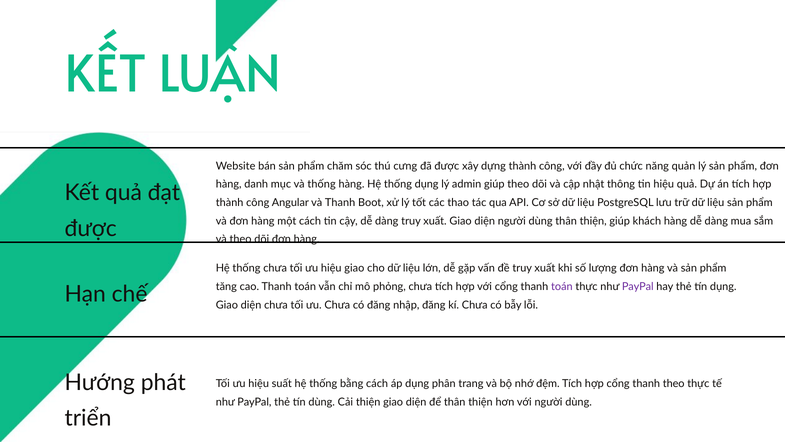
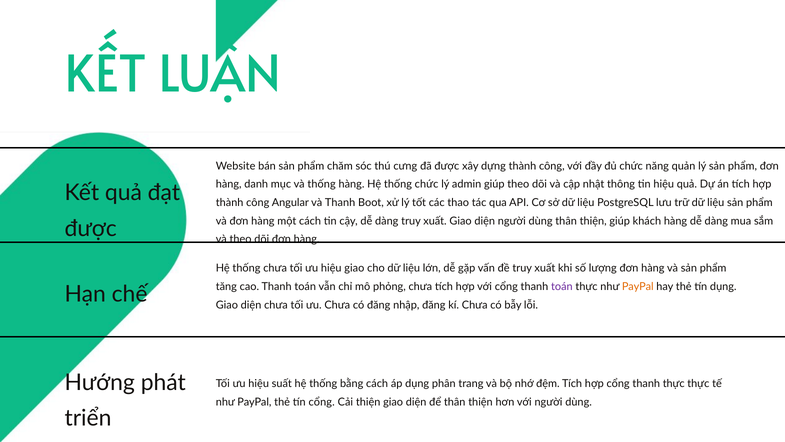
thống dụng: dụng -> chức (427, 184)
PayPal colour: purple -> orange (638, 286)
thanh theo: theo -> thực (674, 383)
tín dùng: dùng -> cổng (322, 402)
